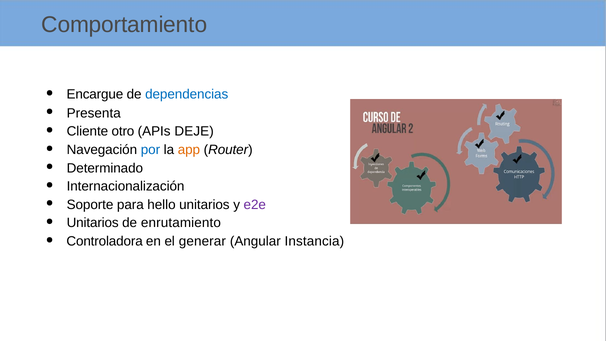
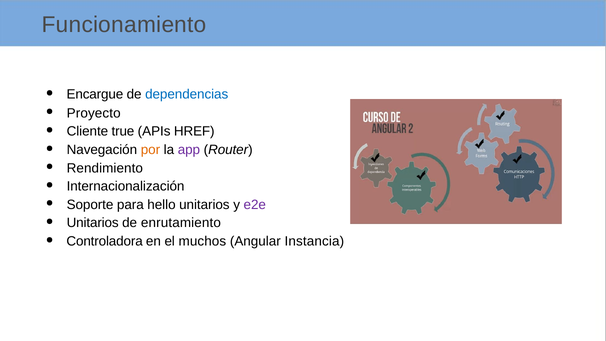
Comportamiento: Comportamiento -> Funcionamiento (124, 25)
Presenta: Presenta -> Proyecto (94, 113)
otro: otro -> true (123, 131)
DEJE: DEJE -> HREF (194, 131)
por colour: blue -> orange (150, 150)
app colour: orange -> purple (189, 150)
Determinado: Determinado -> Rendimiento (105, 168)
generar: generar -> muchos (202, 241)
